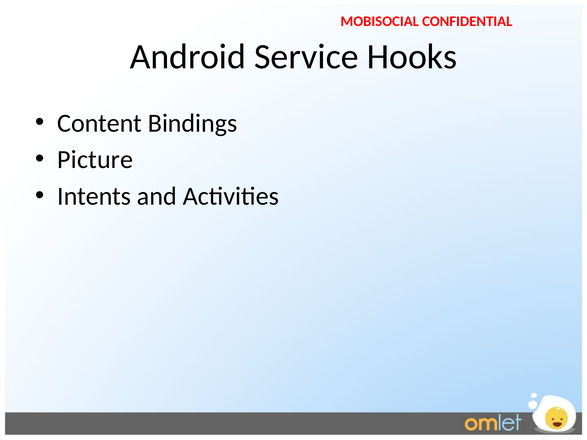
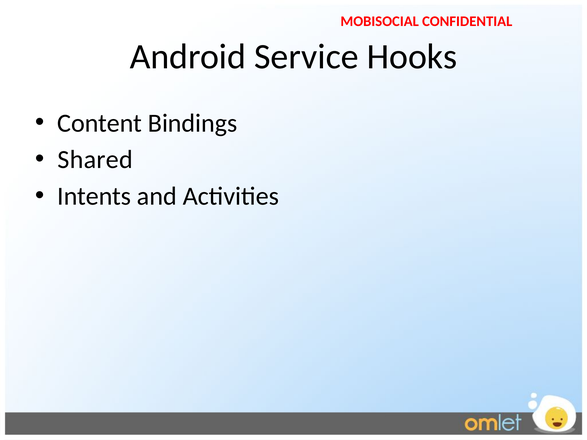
Picture: Picture -> Shared (95, 160)
